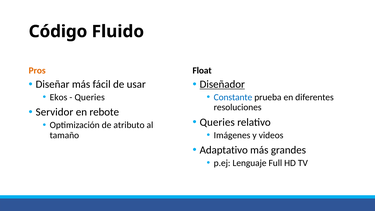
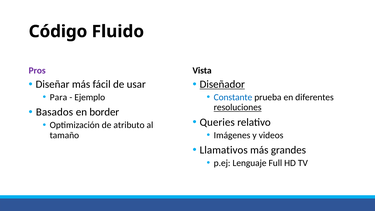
Pros colour: orange -> purple (37, 71)
Float: Float -> Vista (202, 71)
Ekos: Ekos -> Para (58, 97)
Queries: Queries -> Ejemplo (90, 97)
resoluciones underline: none -> present (238, 107)
Servidor: Servidor -> Basados (54, 112)
rebote: rebote -> border (104, 112)
Adaptativo: Adaptativo -> Llamativos (224, 150)
